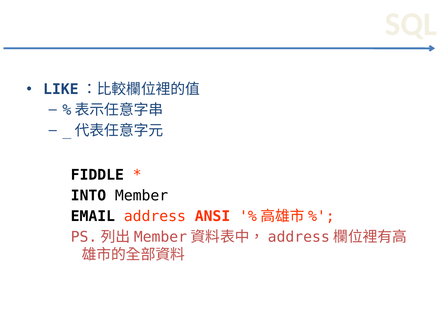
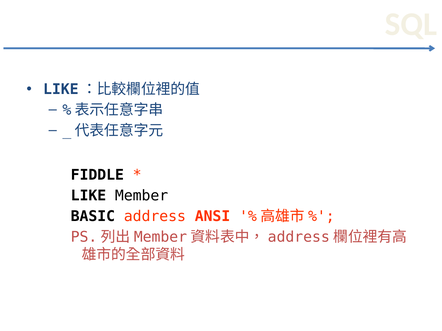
INTO: INTO -> LIKE (88, 196)
EMAIL: EMAIL -> BASIC (93, 217)
